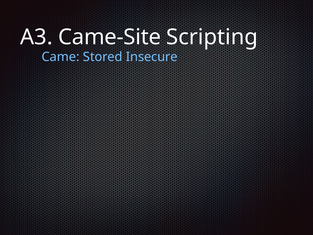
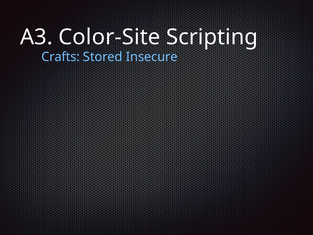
Came-Site: Came-Site -> Color-Site (109, 37)
Came: Came -> Crafts (61, 57)
